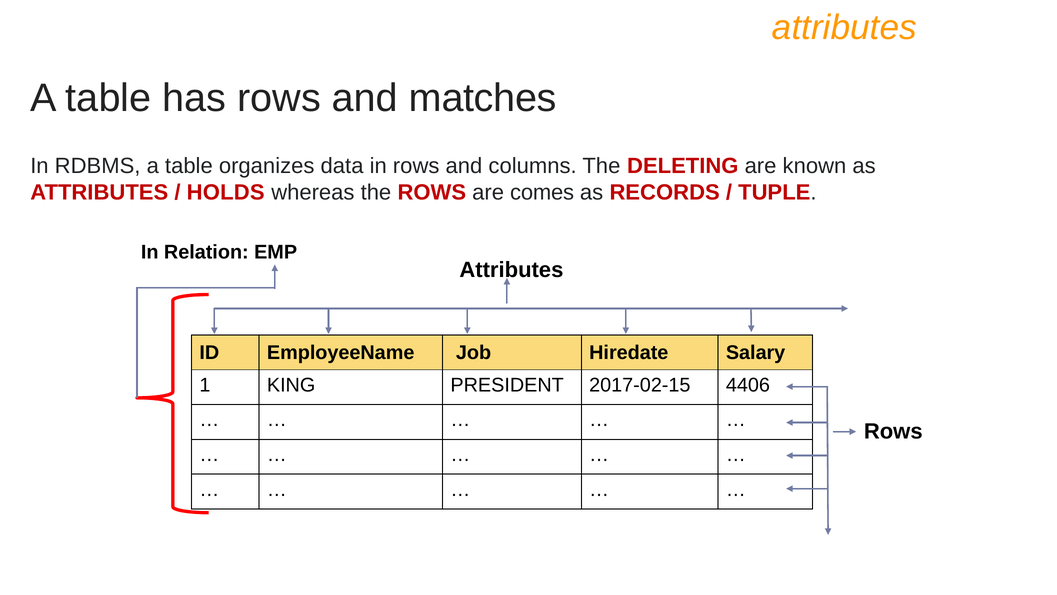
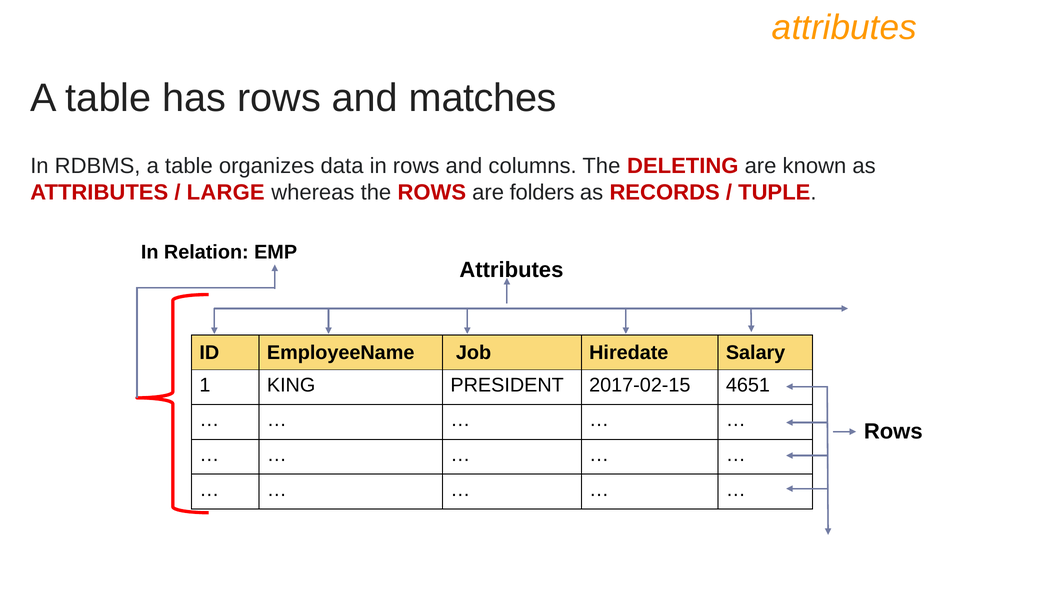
HOLDS: HOLDS -> LARGE (226, 193)
comes: comes -> folders (542, 193)
4406: 4406 -> 4651 (748, 385)
